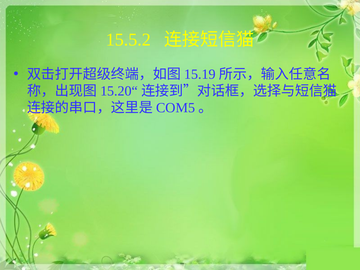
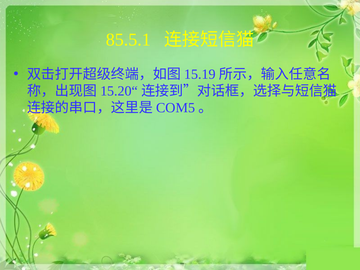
15.5.2: 15.5.2 -> 85.5.1 (128, 40)
